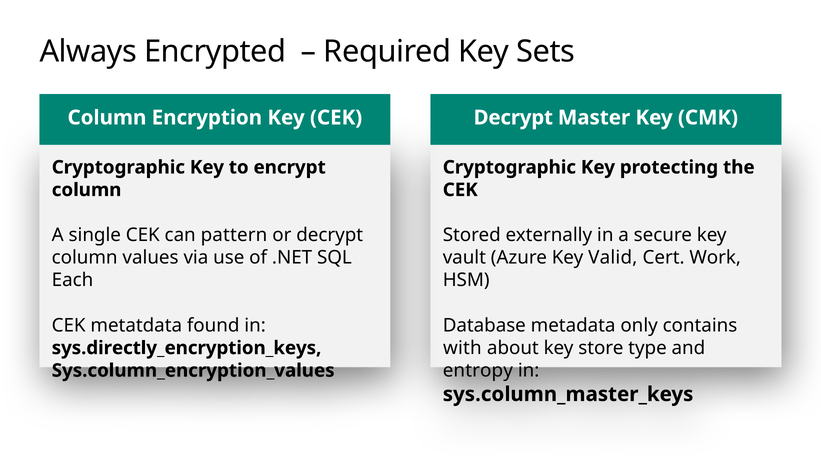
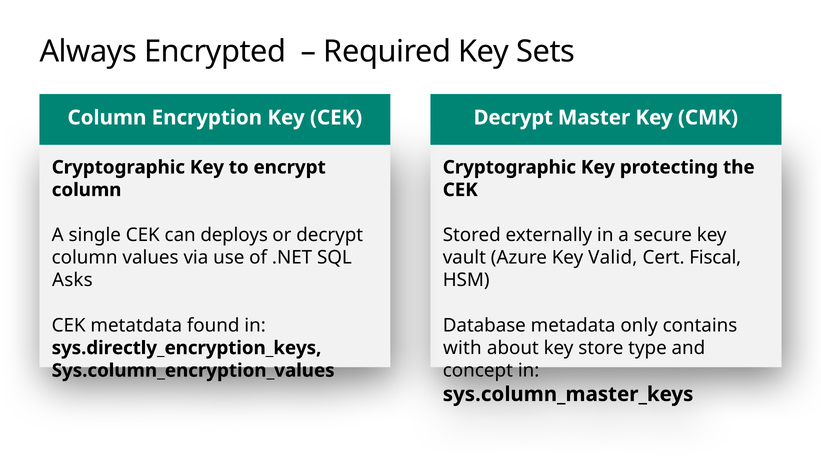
pattern: pattern -> deploys (234, 235)
Work: Work -> Fiscal (715, 258)
Each: Each -> Asks (72, 280)
entropy: entropy -> concept (478, 370)
